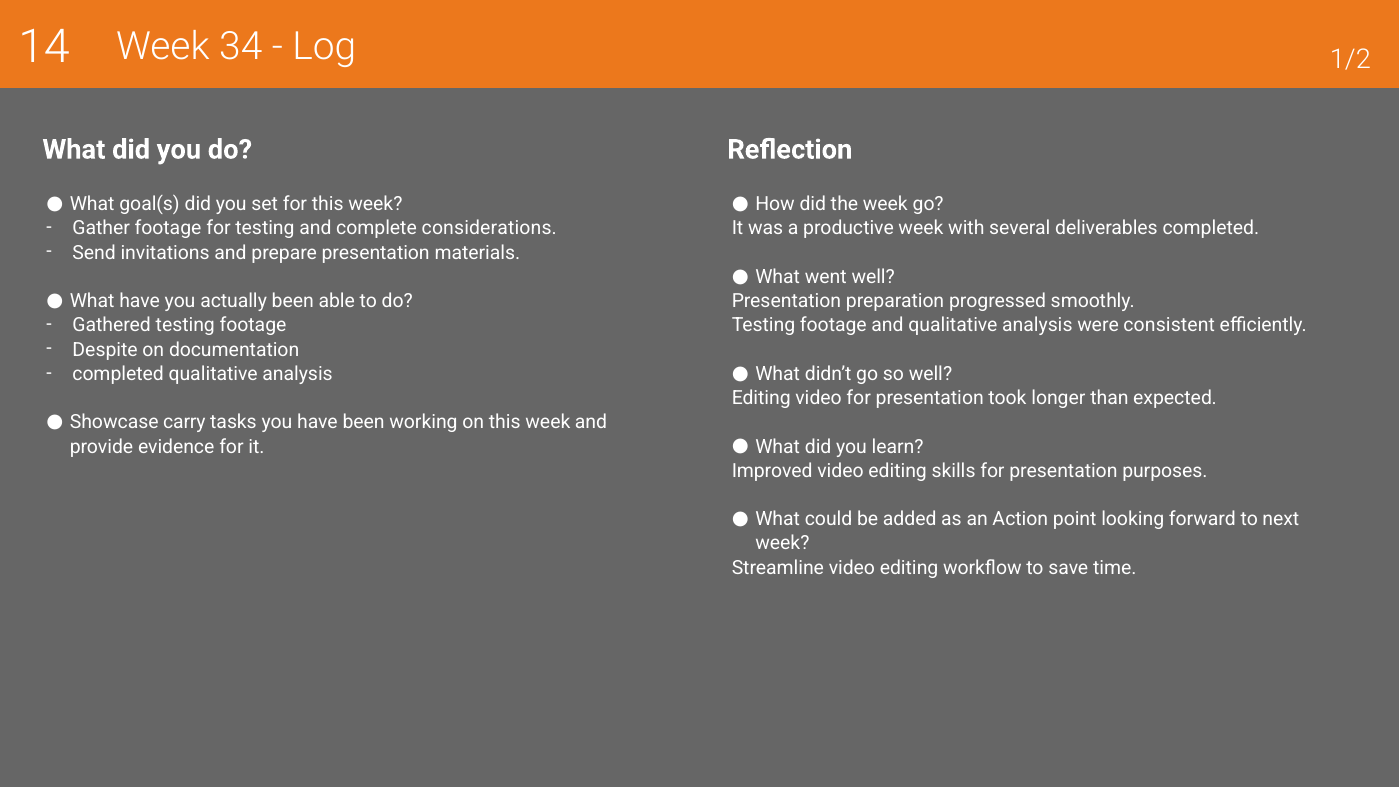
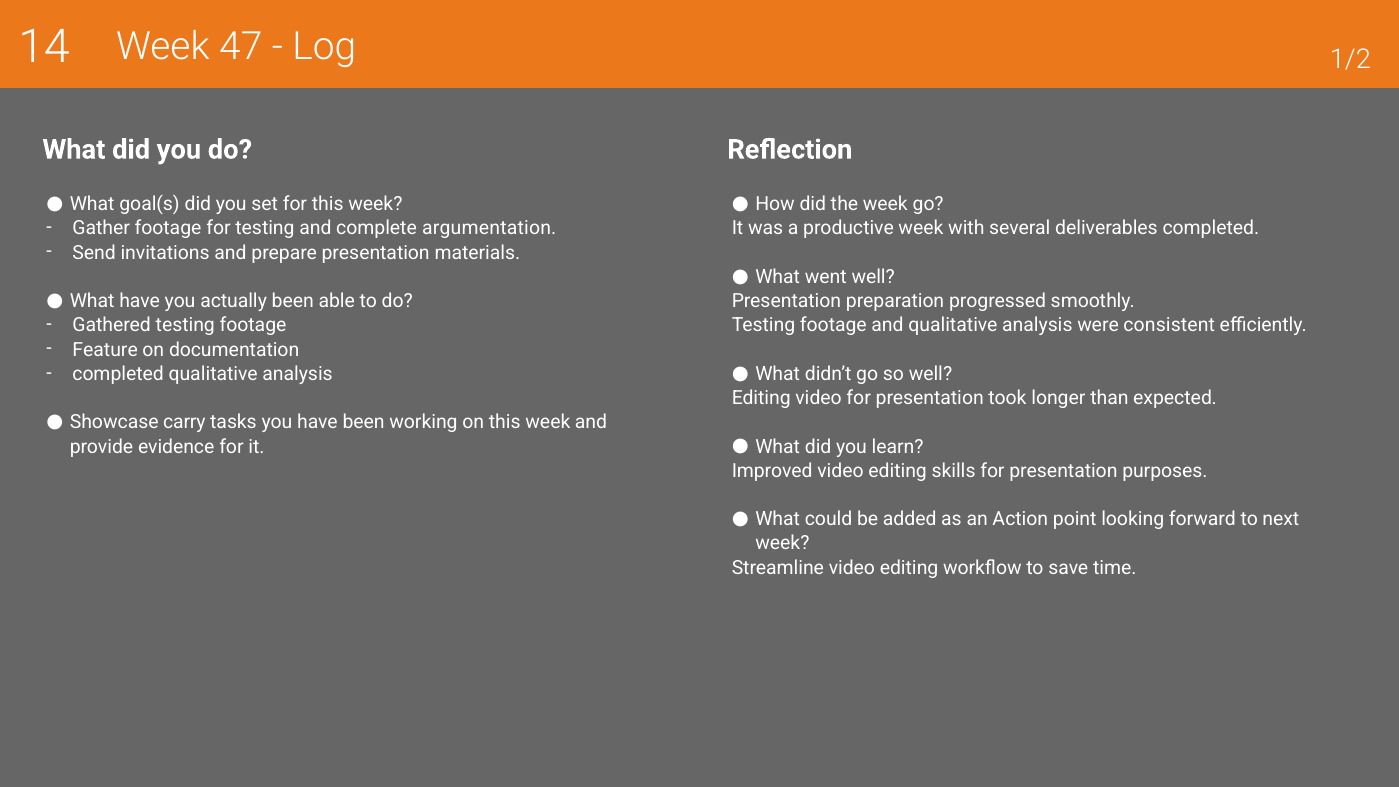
34: 34 -> 47 (241, 46)
considerations: considerations -> argumentation (489, 228)
Despite: Despite -> Feature (105, 350)
